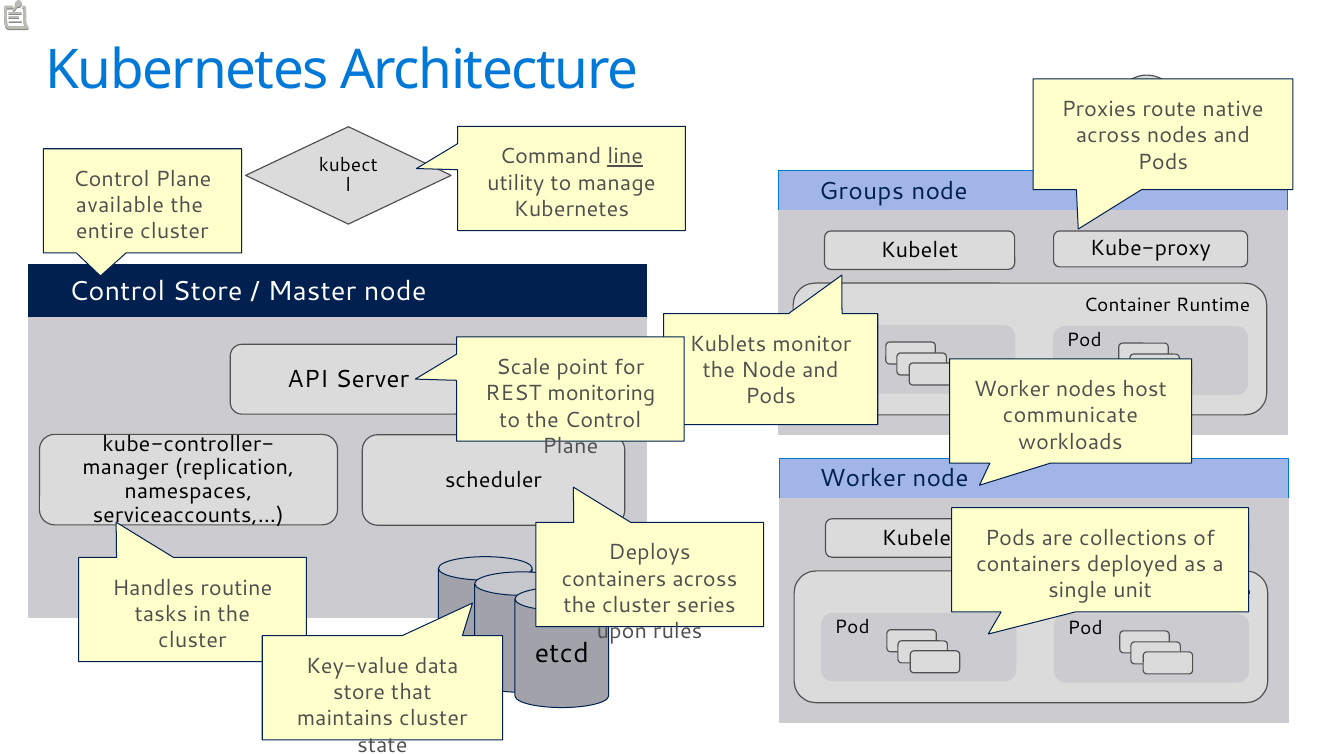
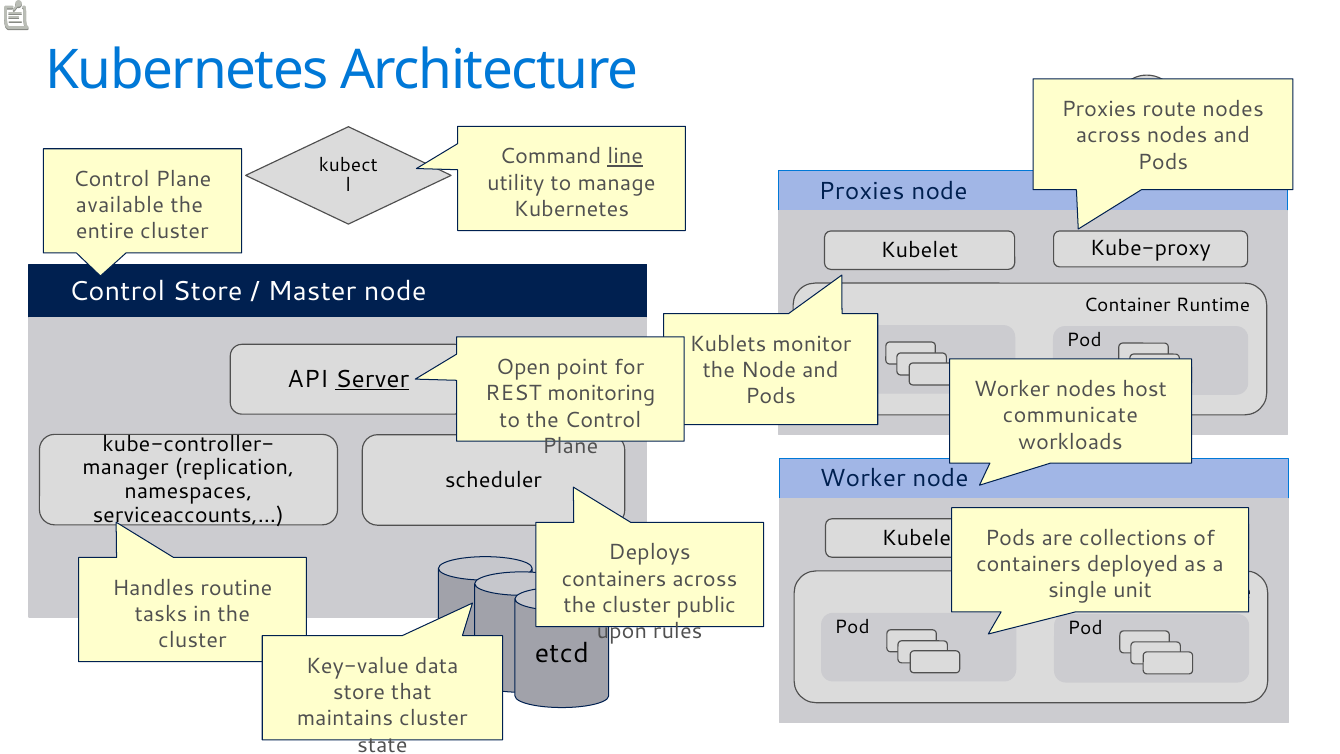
native: native -> nodes (1233, 109)
Groups: Groups -> Proxies (862, 191)
Scale: Scale -> Open (523, 367)
Server underline: none -> present (372, 379)
series: series -> public (706, 605)
